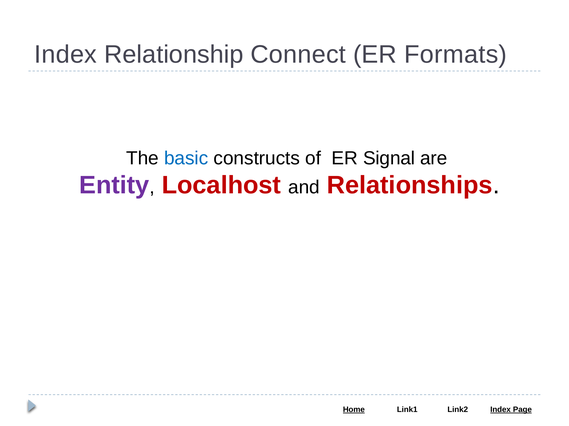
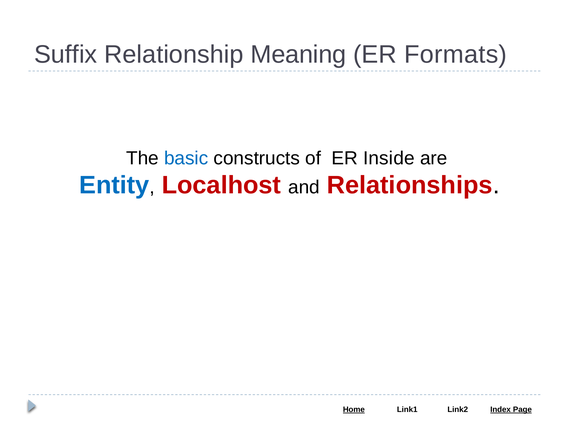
Index: Index -> Suffix (66, 55)
Connect: Connect -> Meaning (298, 55)
Signal: Signal -> Inside (389, 159)
Entity colour: purple -> blue (114, 186)
